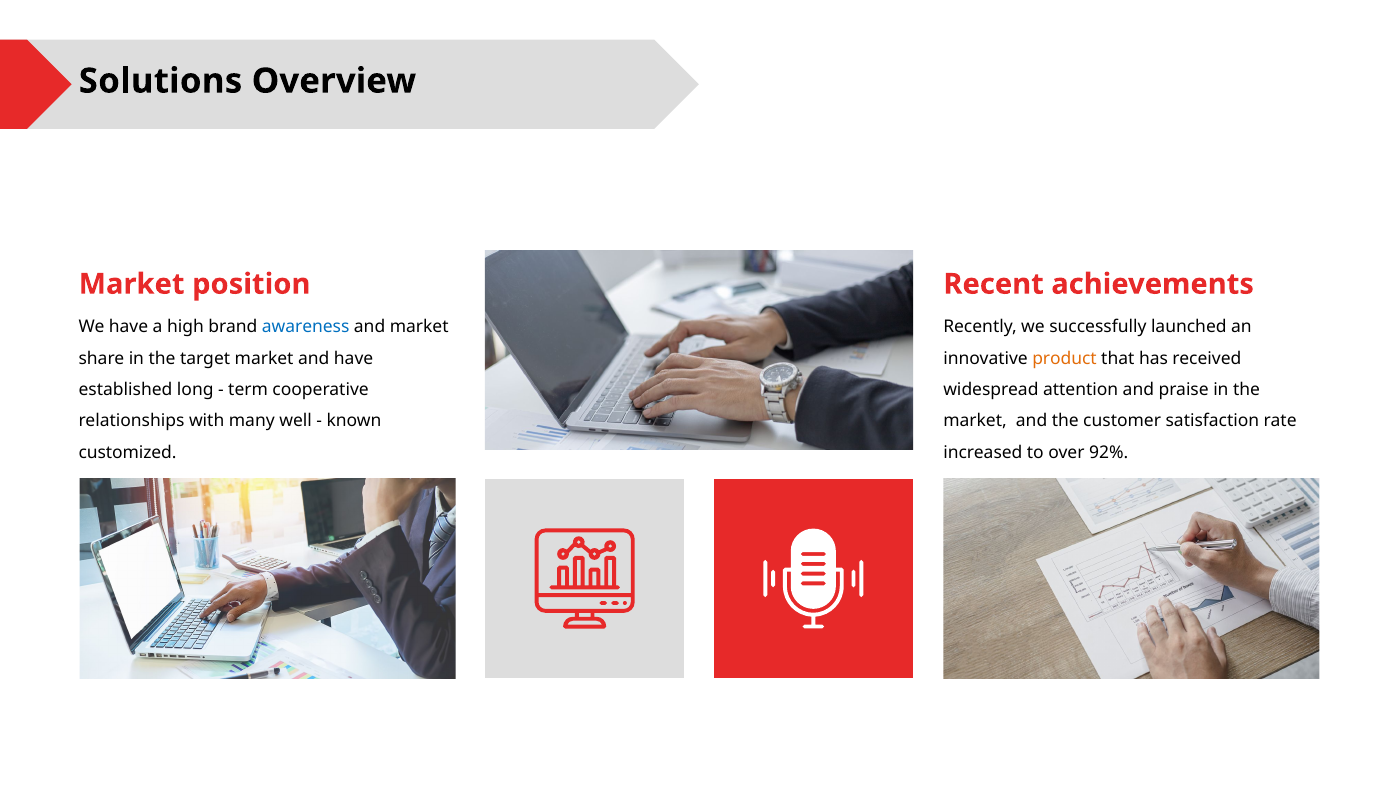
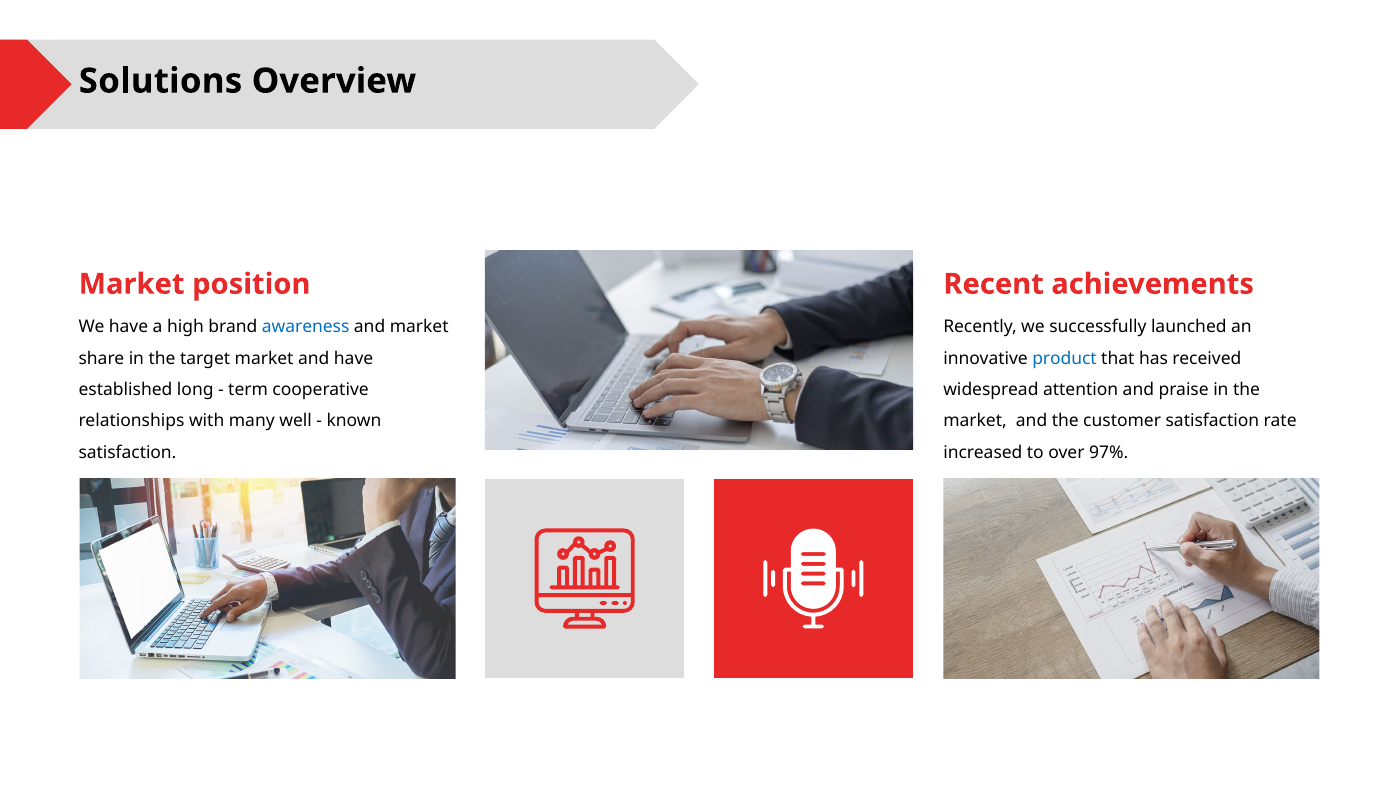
product colour: orange -> blue (1065, 358)
customized: customized -> satisfaction (128, 453)
92%: 92% -> 97% (1109, 453)
